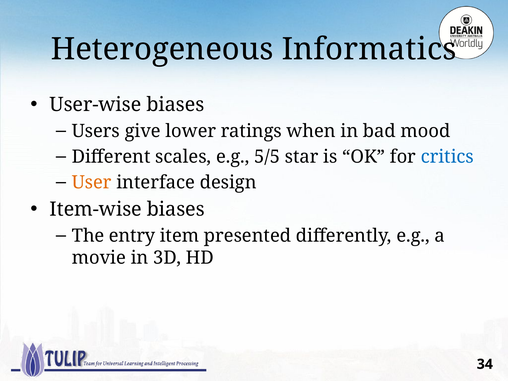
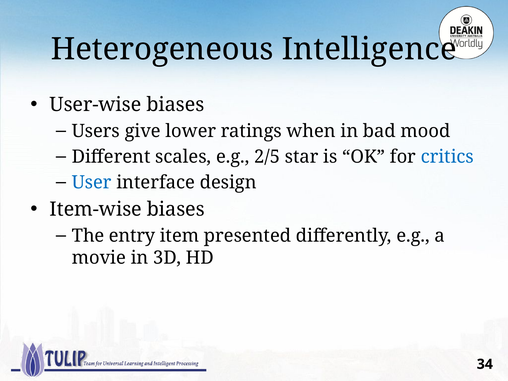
Informatics: Informatics -> Intelligence (369, 49)
5/5: 5/5 -> 2/5 (267, 157)
User colour: orange -> blue (92, 183)
